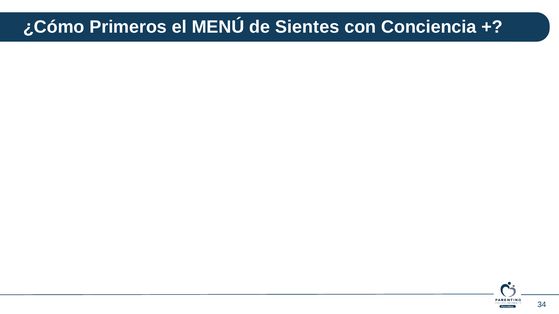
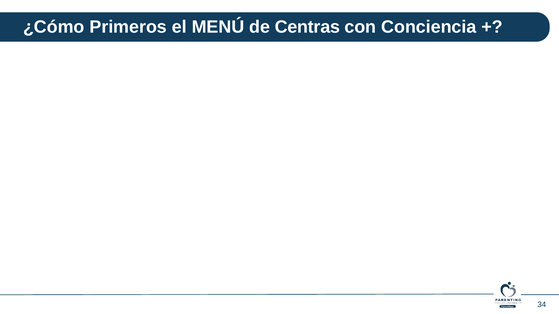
Sientes: Sientes -> Centras (307, 27)
